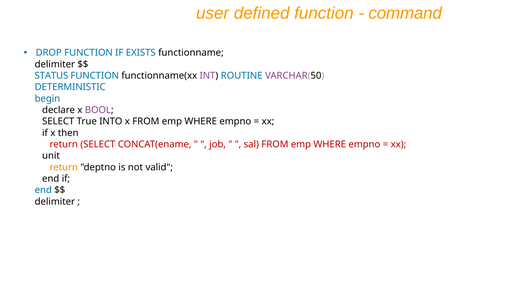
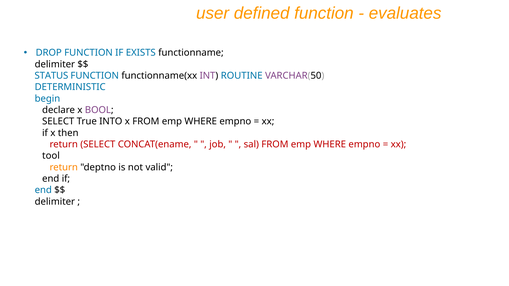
command: command -> evaluates (405, 13)
unit: unit -> tool (51, 156)
